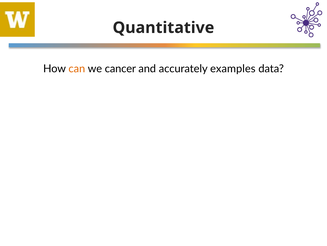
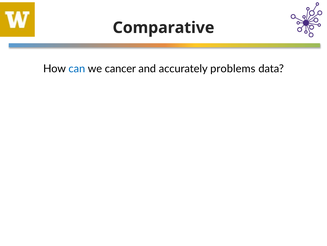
Quantitative: Quantitative -> Comparative (163, 28)
can colour: orange -> blue (77, 68)
examples: examples -> problems (233, 68)
